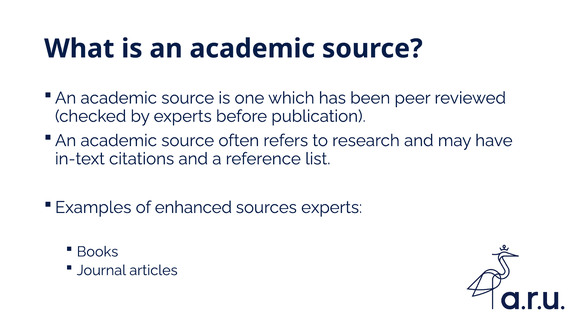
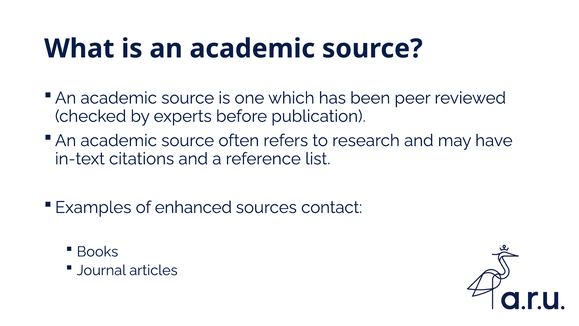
sources experts: experts -> contact (332, 207)
